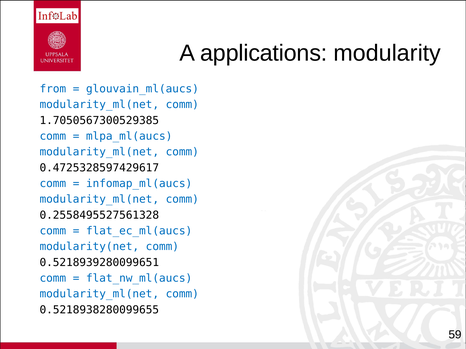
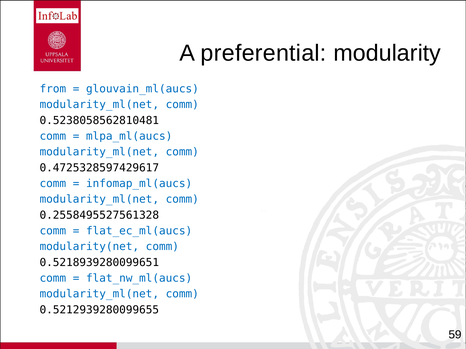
applications: applications -> preferential (264, 53)
1.7050567300529385: 1.7050567300529385 -> 0.5238058562810481 (99, 121)
0.5218938280099655: 0.5218938280099655 -> 0.5212939280099655 (99, 310)
